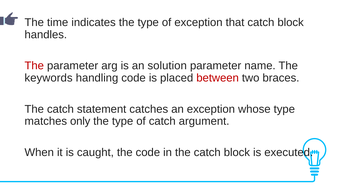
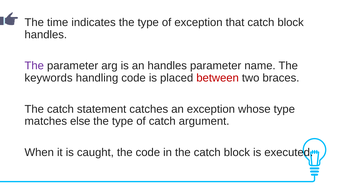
The colour: red -> purple (34, 66)
an solution: solution -> handles (167, 66)
only: only -> else (80, 122)
